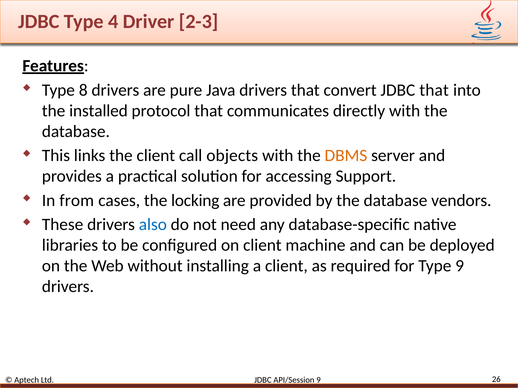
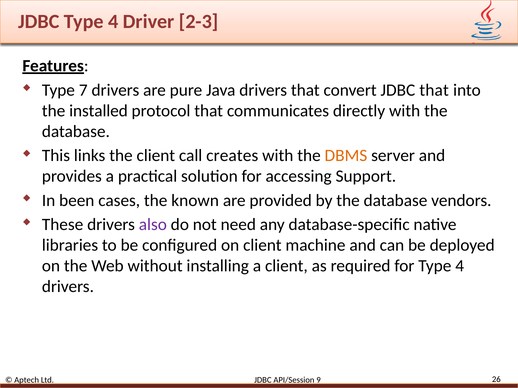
8: 8 -> 7 (83, 90)
objects: objects -> creates (232, 156)
from: from -> been (77, 201)
locking: locking -> known (195, 201)
also colour: blue -> purple (153, 225)
for Type 9: 9 -> 4 (460, 266)
